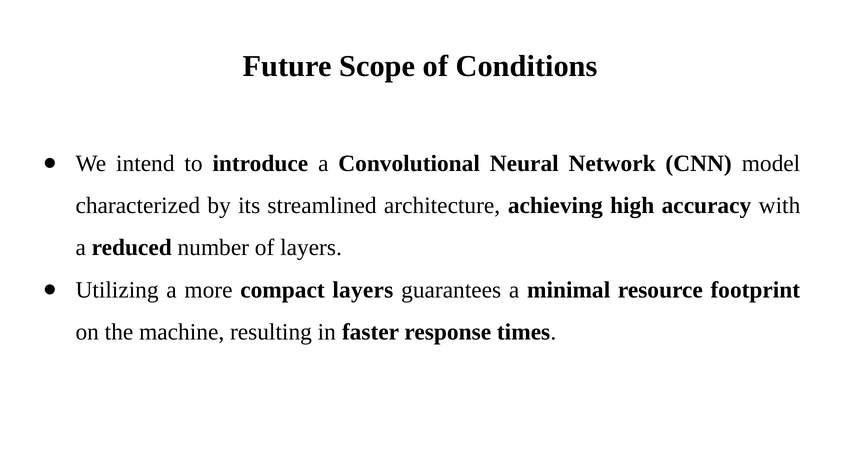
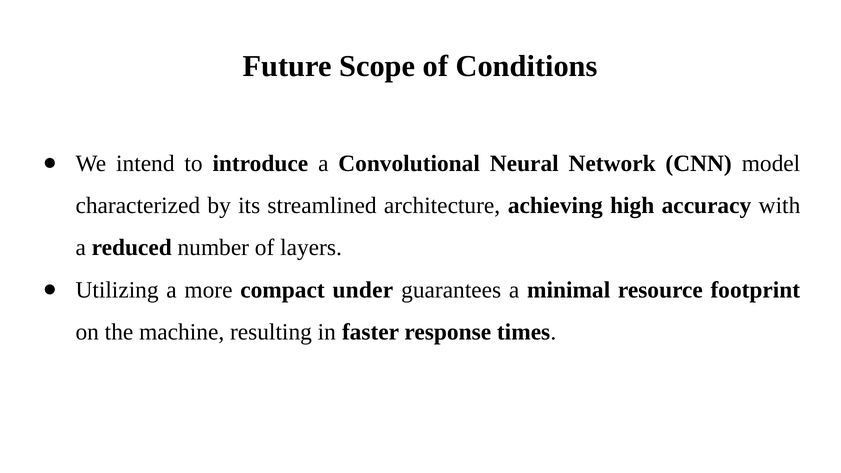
compact layers: layers -> under (363, 290)
